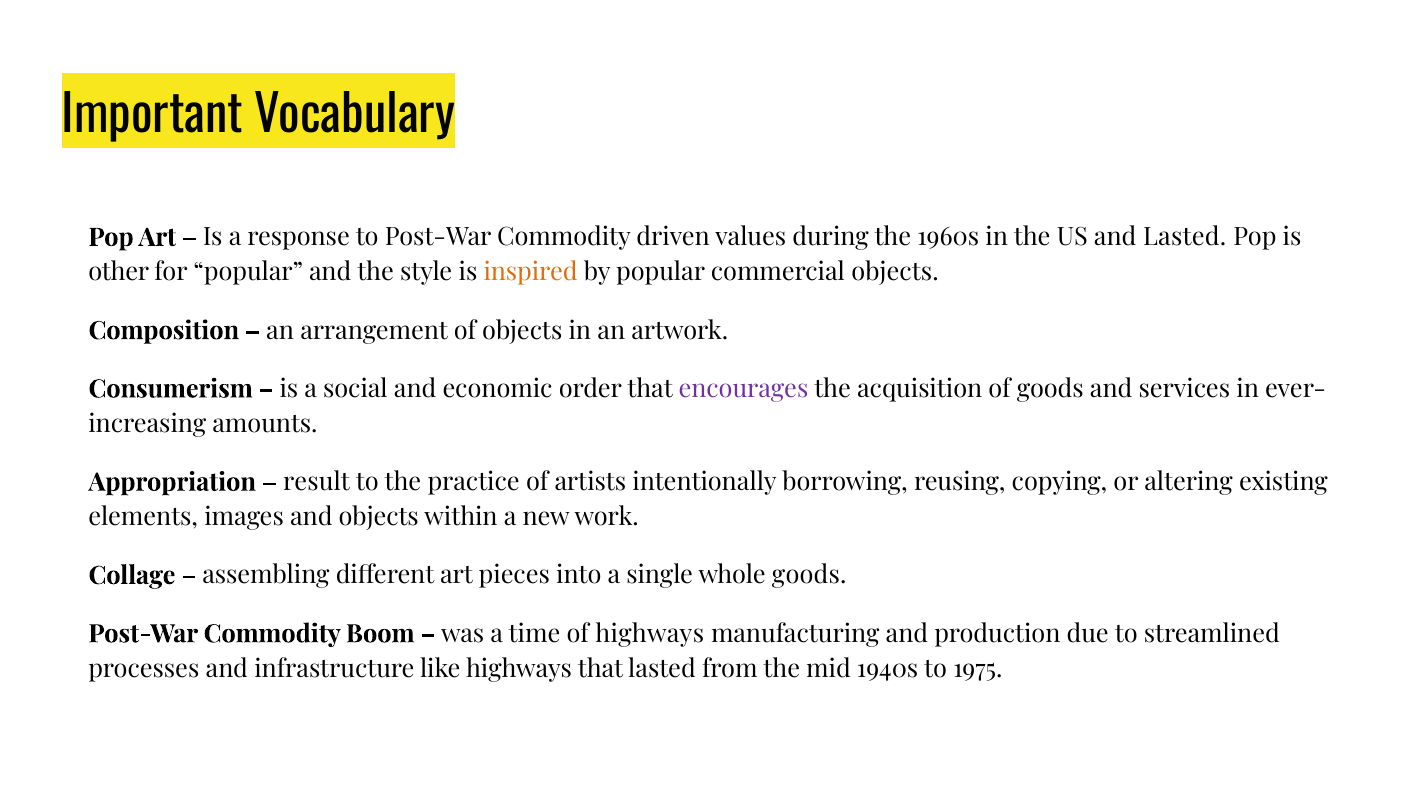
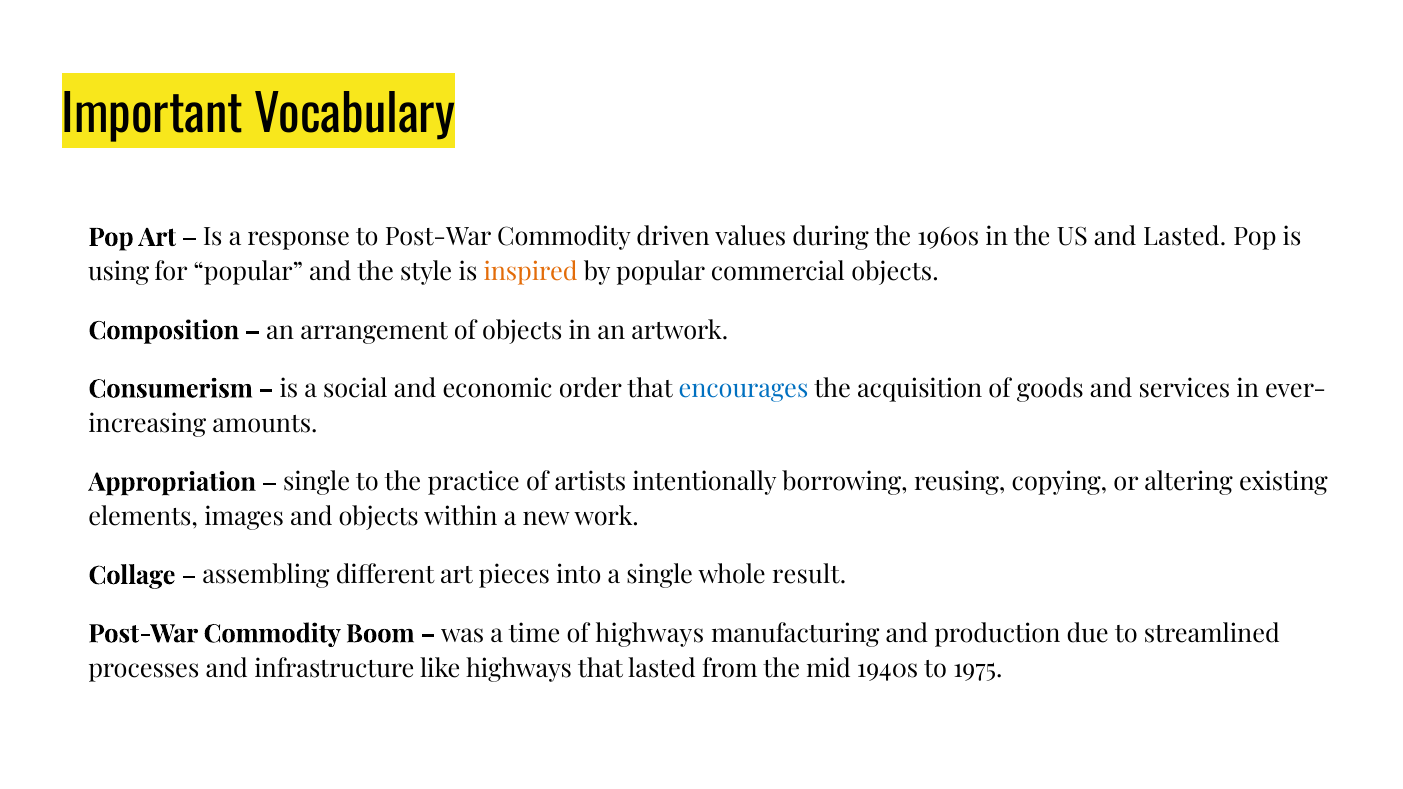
other: other -> using (119, 273)
encourages colour: purple -> blue (743, 389)
result: result -> single (317, 482)
whole goods: goods -> result (809, 576)
